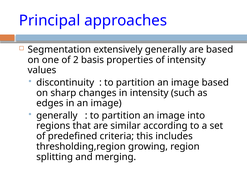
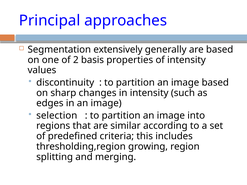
generally: generally -> selection (57, 116)
